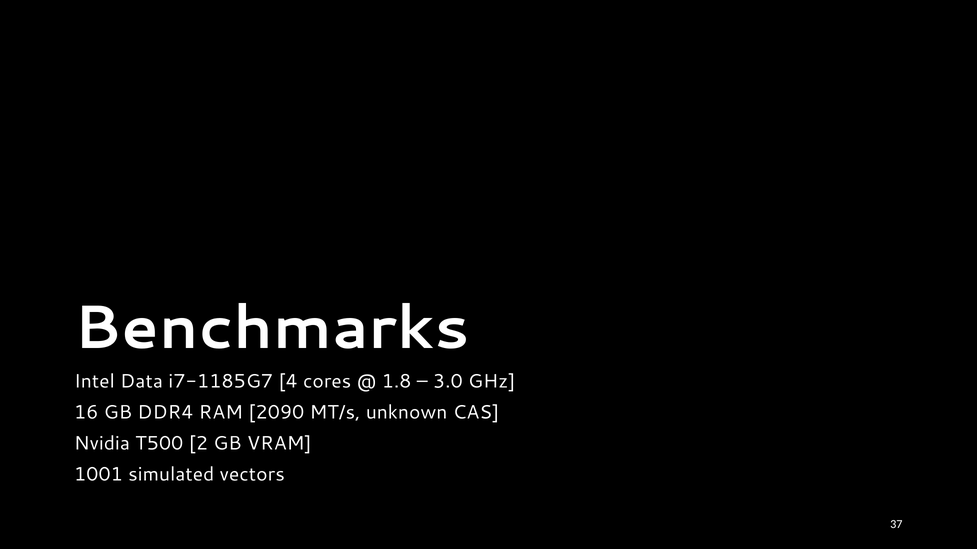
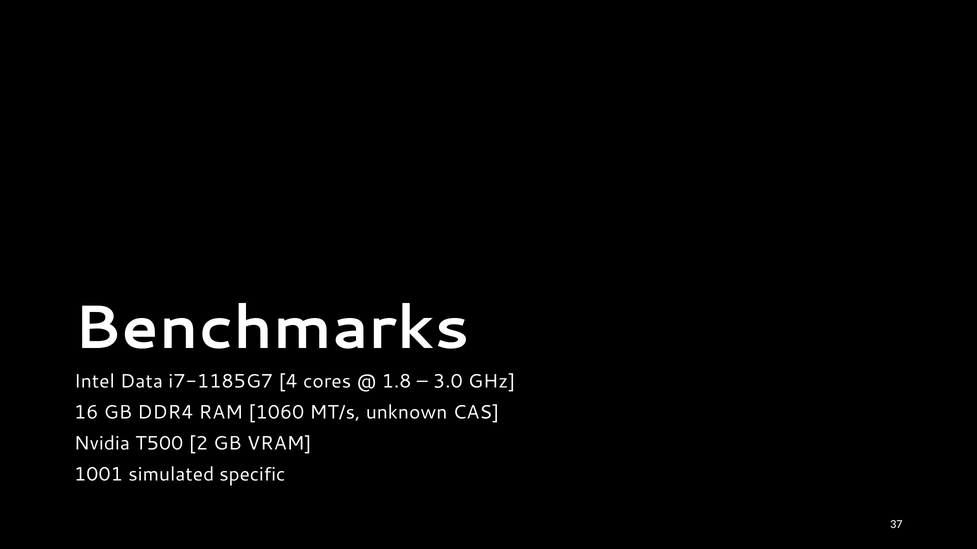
2090: 2090 -> 1060 (276, 413)
vectors: vectors -> specific (252, 475)
